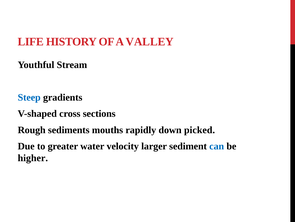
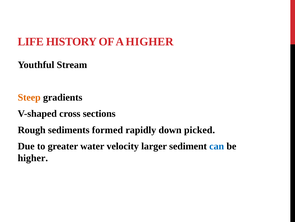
A VALLEY: VALLEY -> HIGHER (150, 42)
Steep colour: blue -> orange (29, 97)
mouths: mouths -> formed (107, 130)
